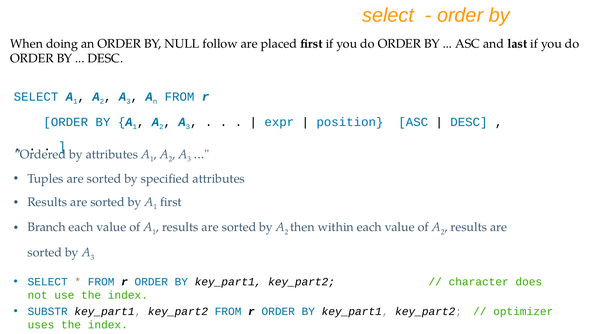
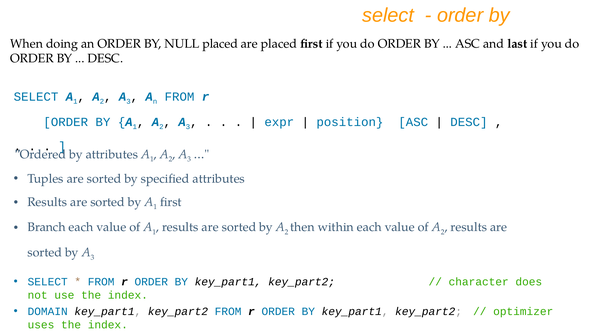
NULL follow: follow -> placed (220, 44)
SUBSTR: SUBSTR -> DOMAIN (48, 312)
